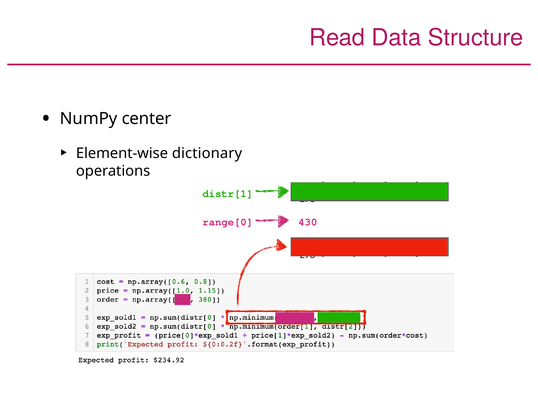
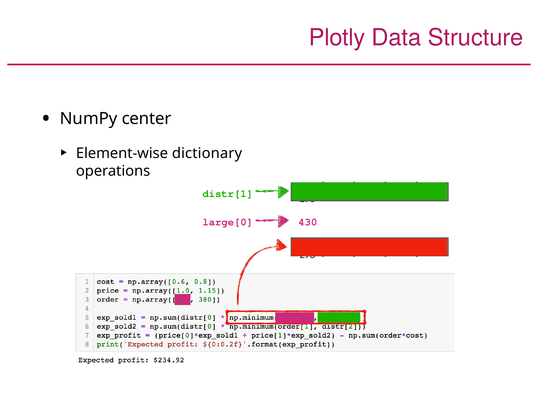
Read: Read -> Plotly (337, 38)
range[0: range[0 -> large[0 (228, 222)
